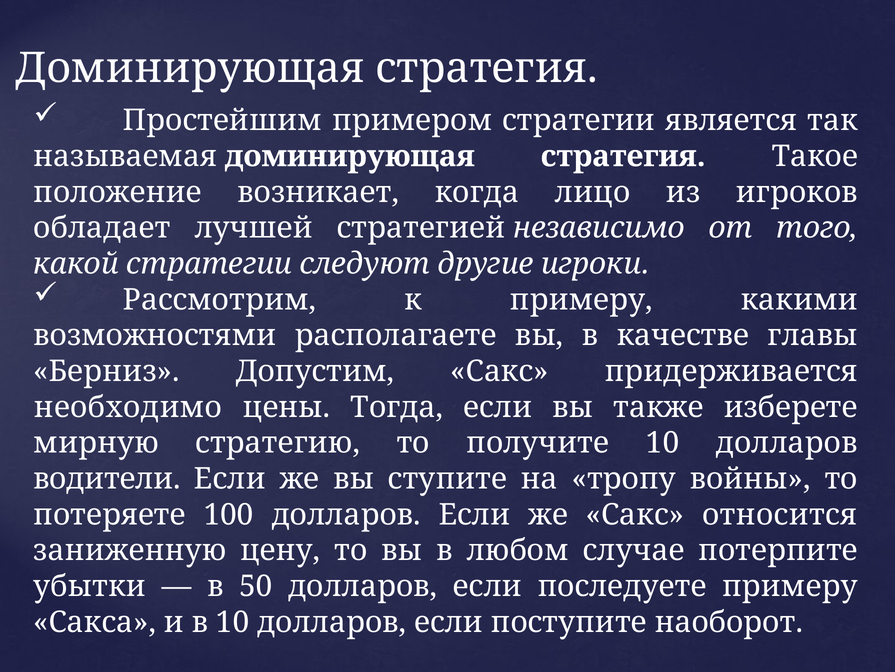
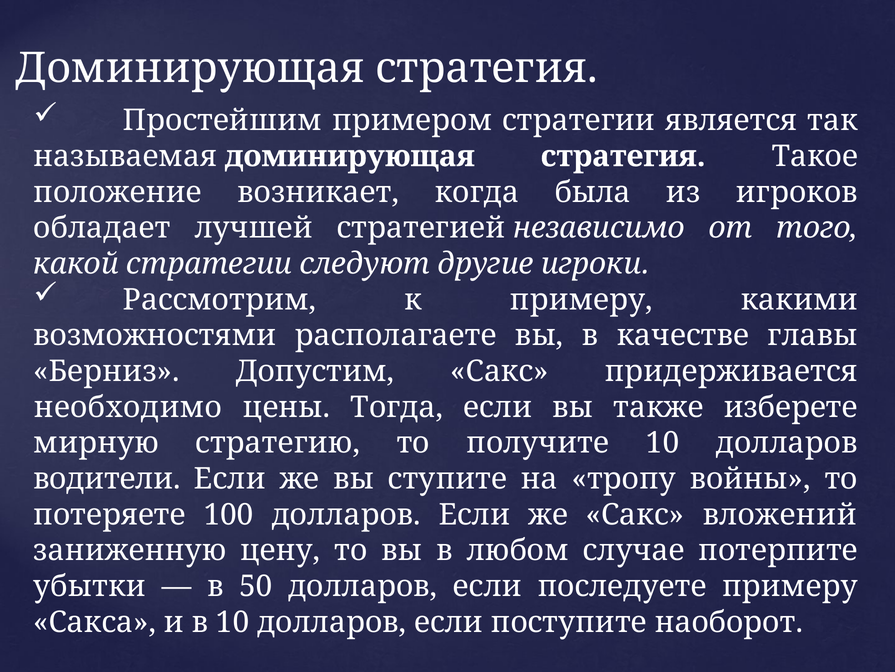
лицо: лицо -> была (593, 192)
относится: относится -> вложений (780, 514)
